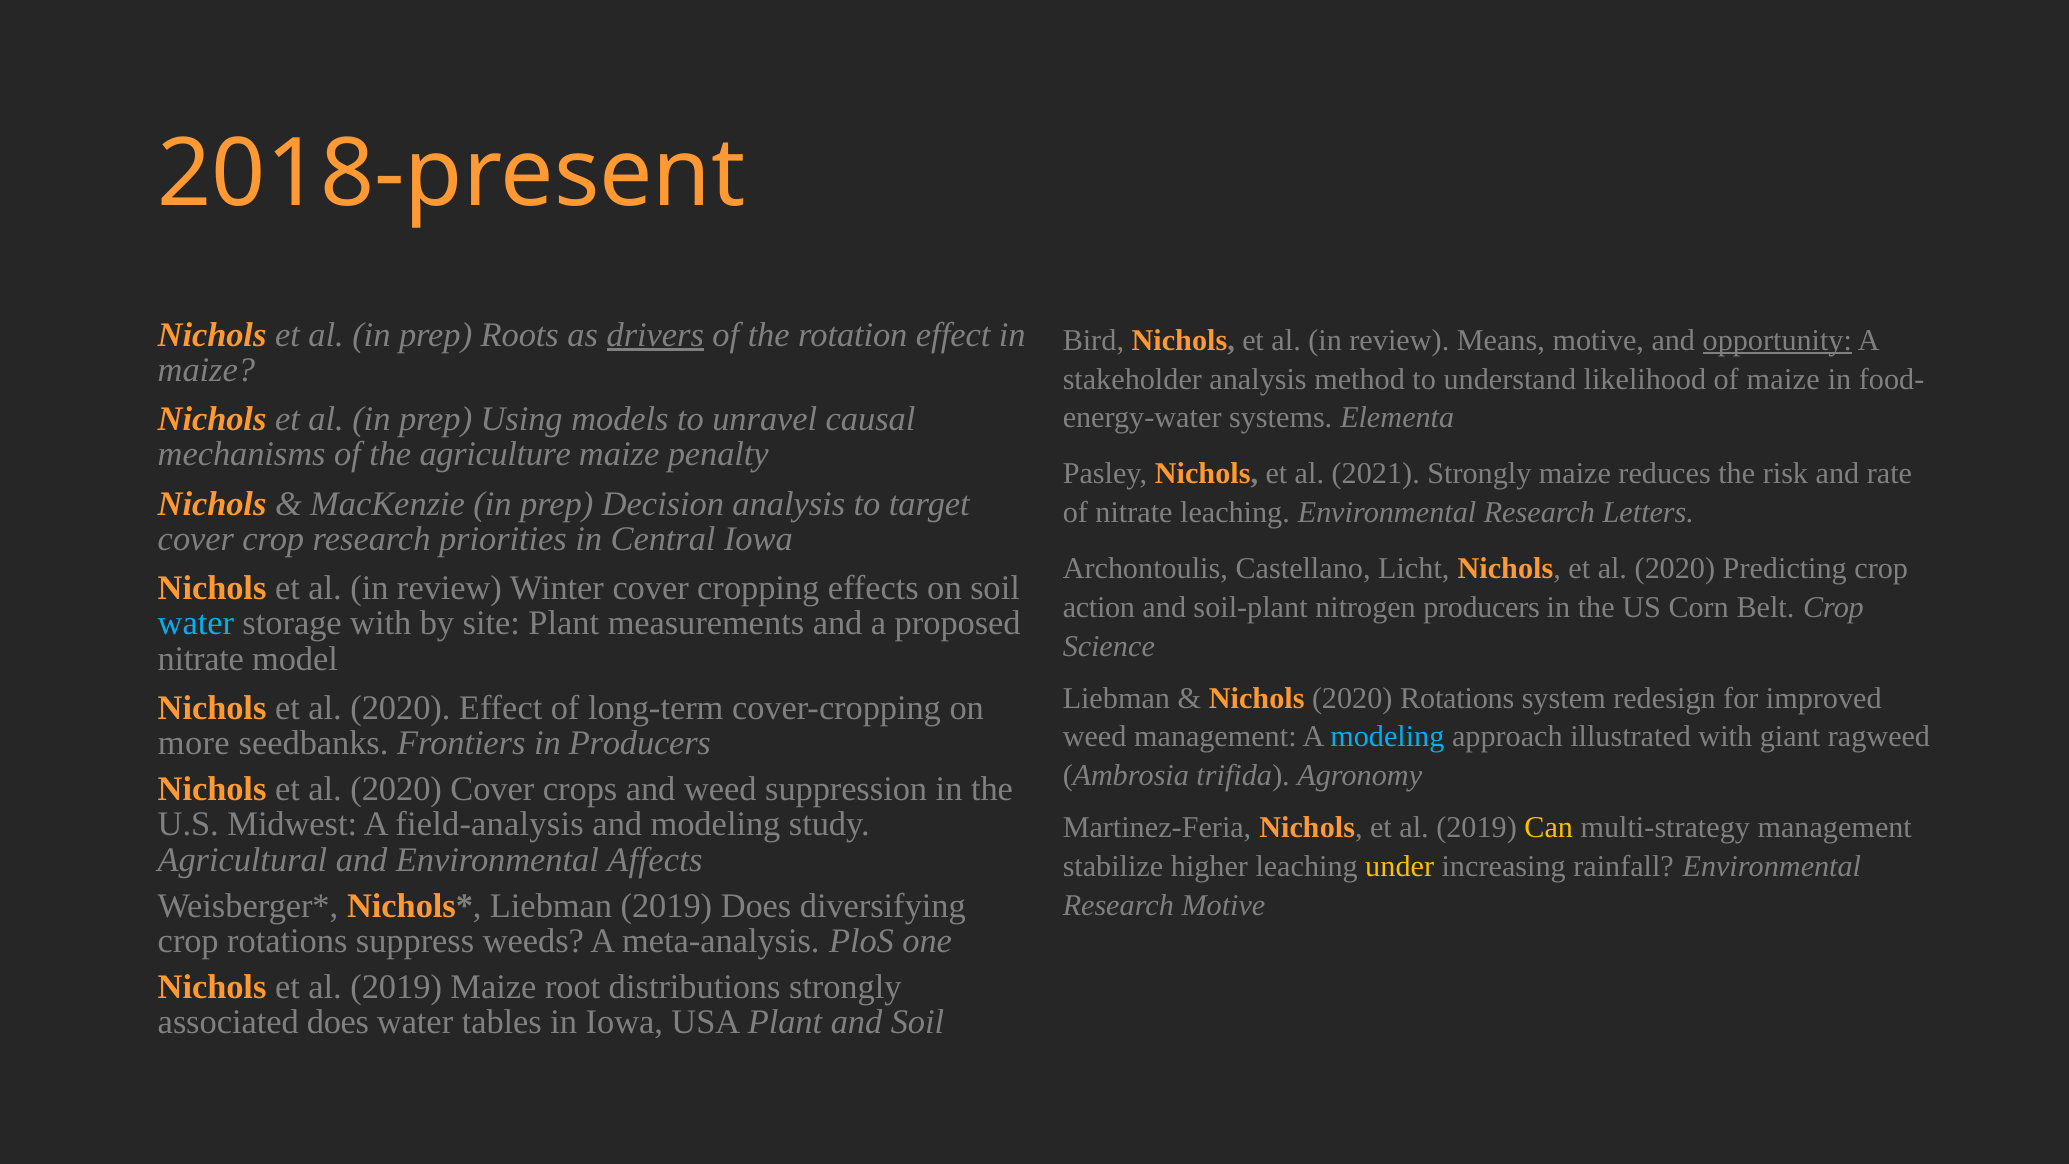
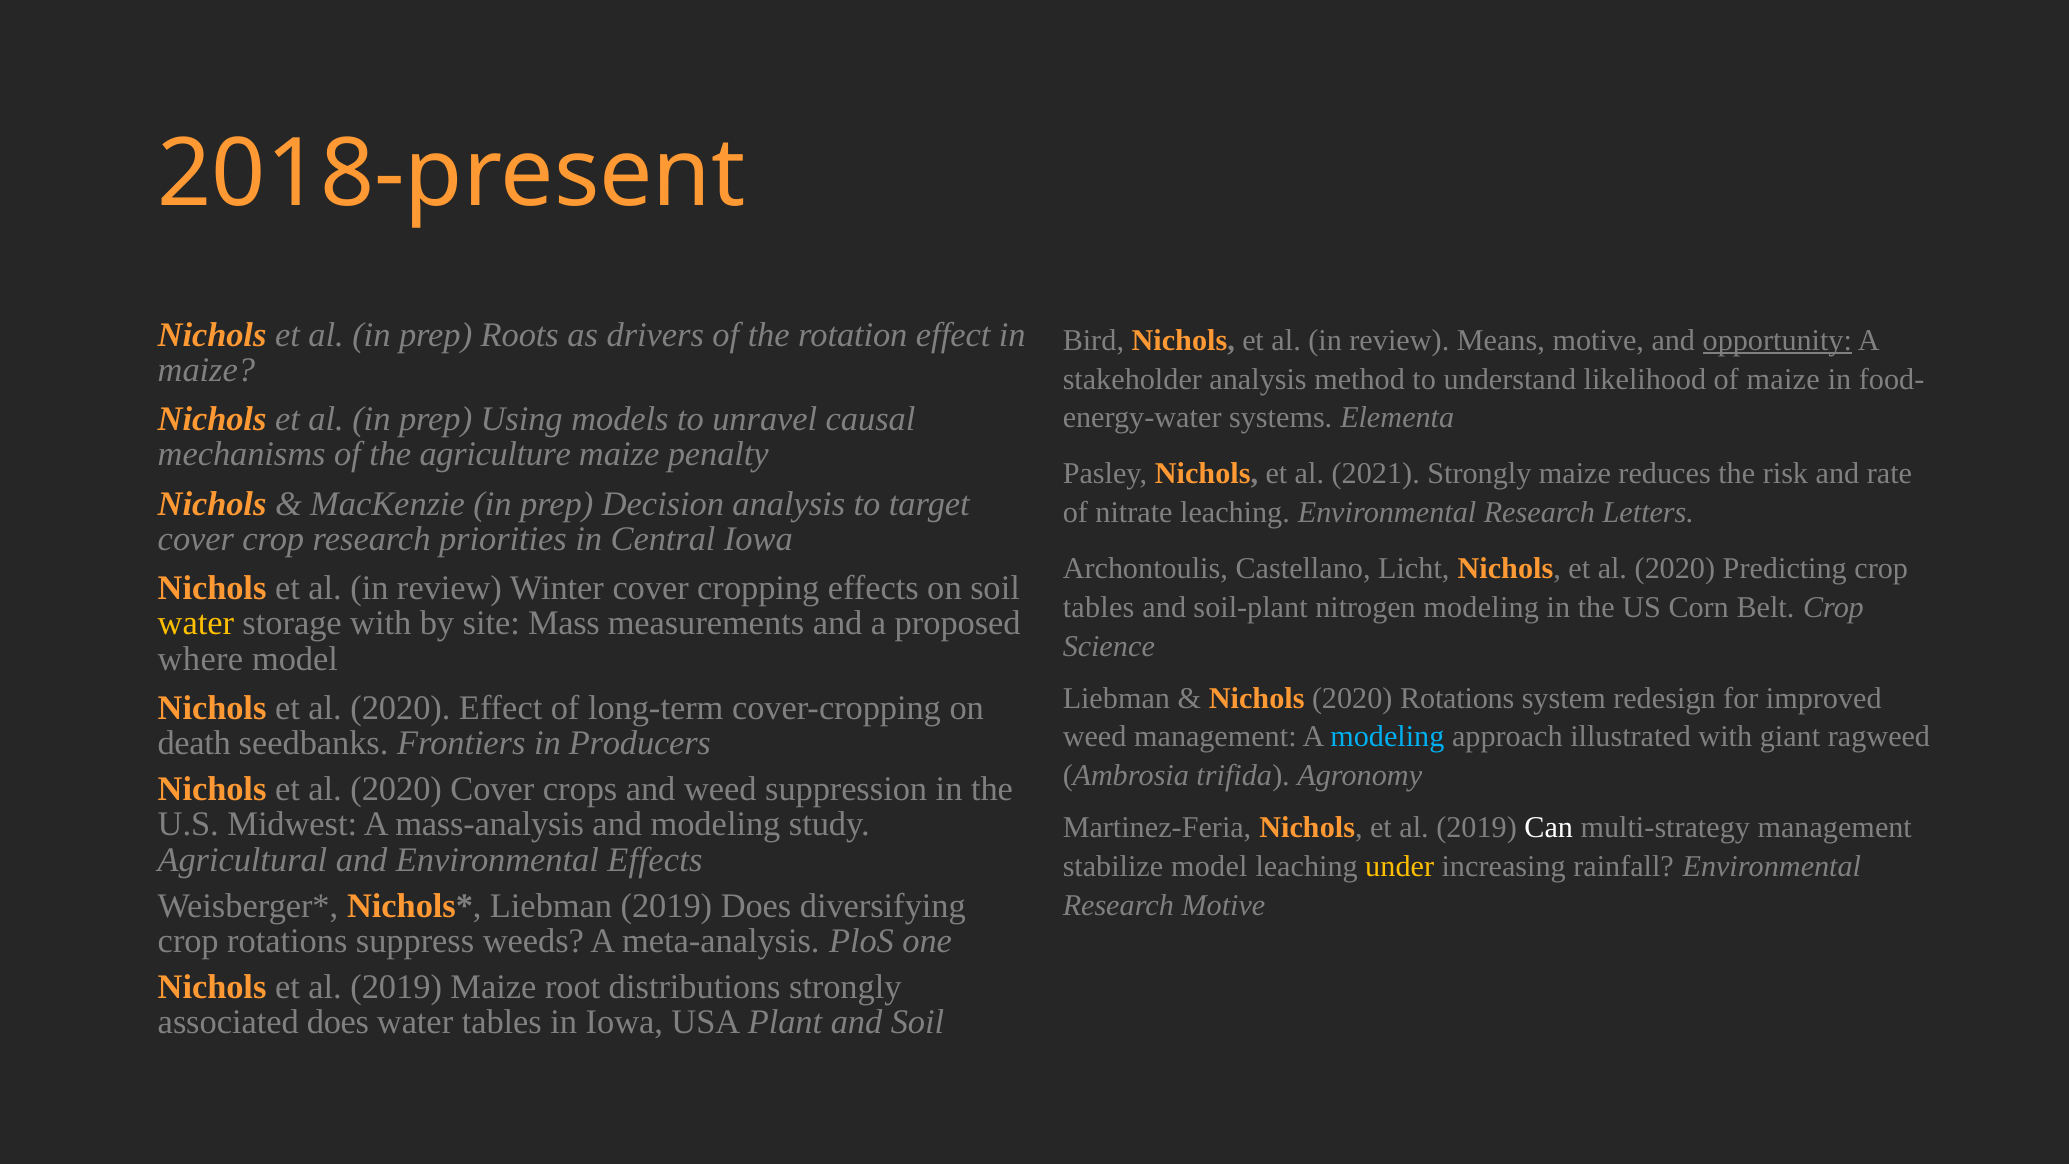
drivers underline: present -> none (655, 335)
action: action -> tables (1099, 608)
nitrogen producers: producers -> modeling (1481, 608)
water colour: light blue -> yellow (196, 623)
site Plant: Plant -> Mass (564, 623)
nitrate: nitrate -> where (200, 659)
more: more -> death (194, 743)
field‐analysis: field‐analysis -> mass‐analysis (490, 824)
Can colour: yellow -> white (1549, 827)
Environmental Affects: Affects -> Effects (655, 860)
stabilize higher: higher -> model (1209, 866)
